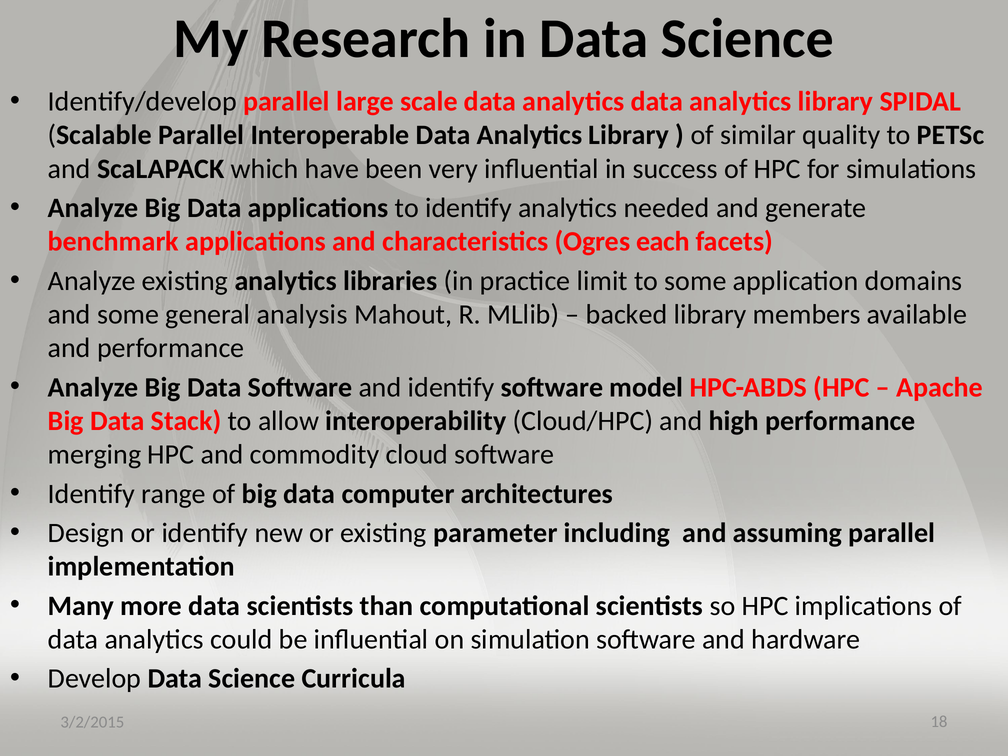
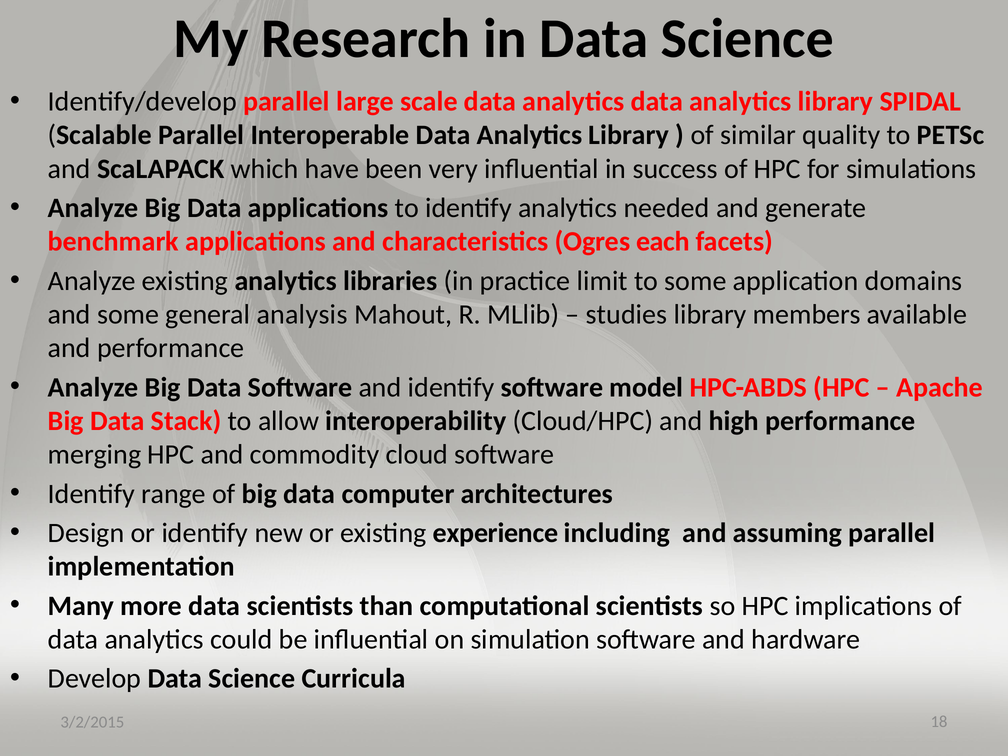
backed: backed -> studies (627, 315)
parameter: parameter -> experience (496, 533)
